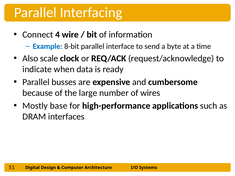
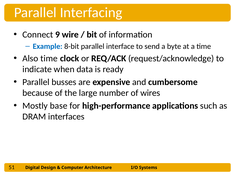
4: 4 -> 9 (58, 35)
Also scale: scale -> time (49, 58)
